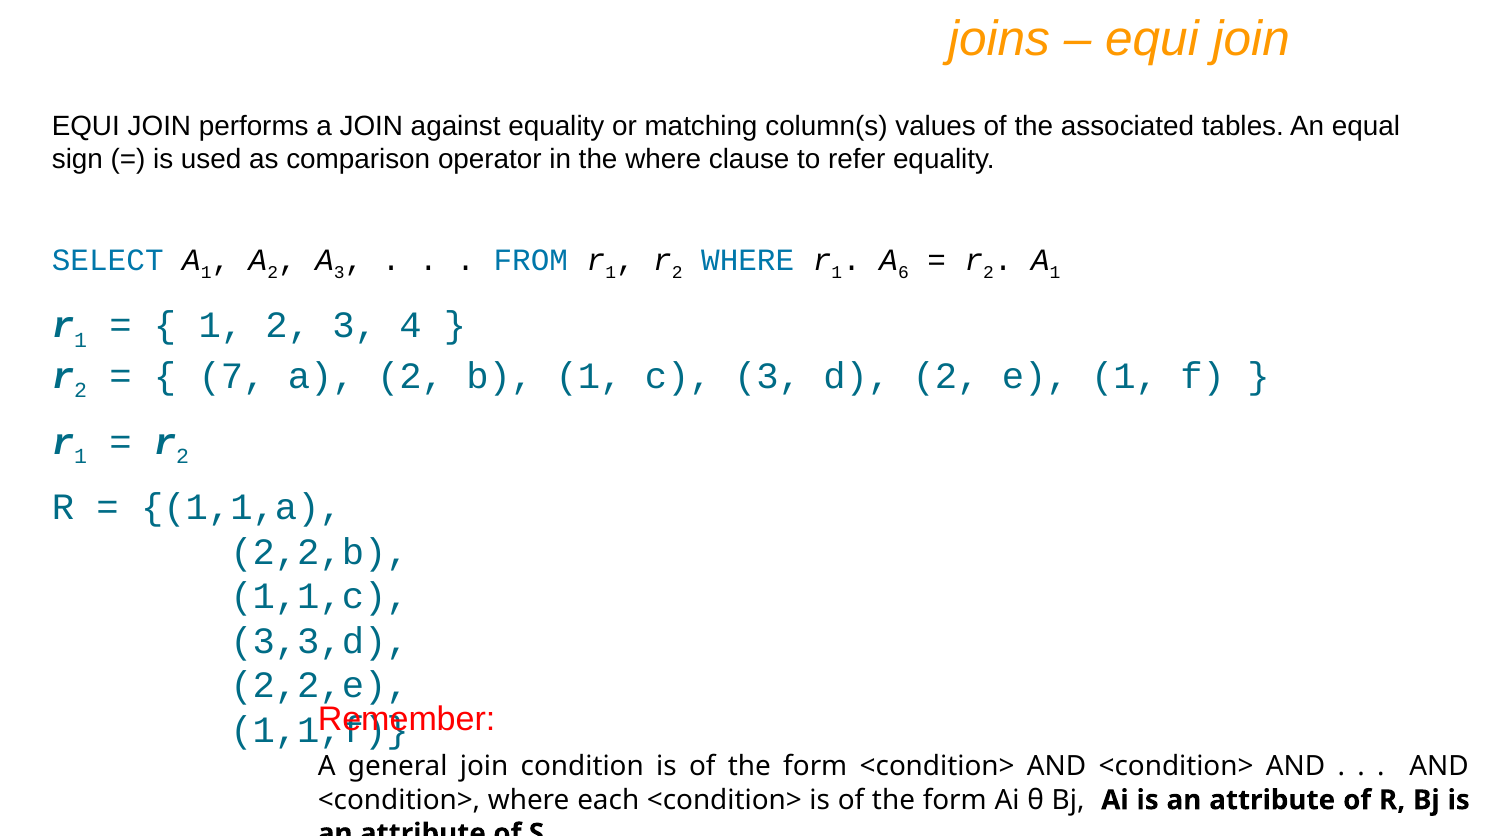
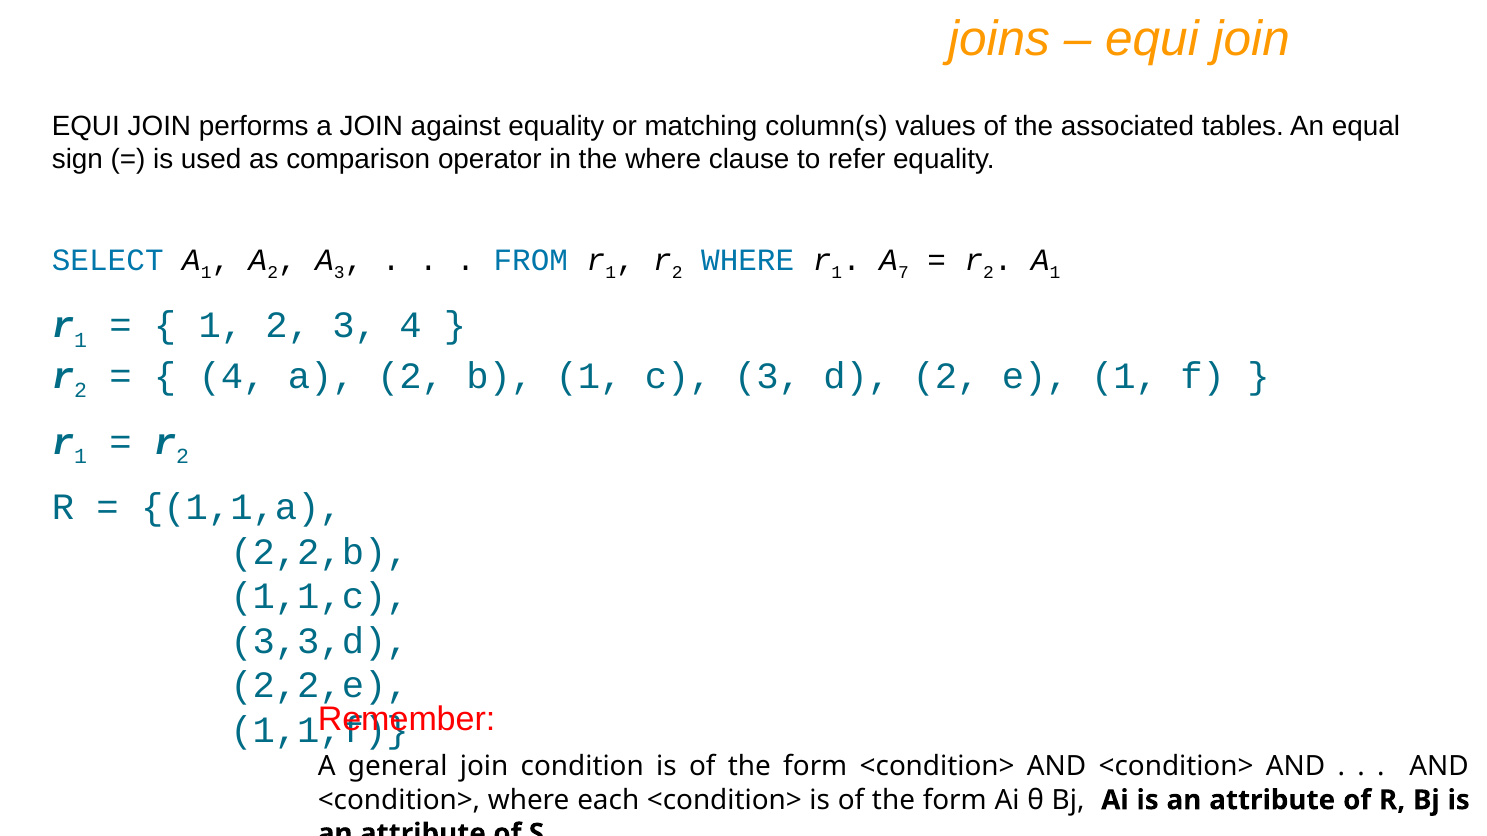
6: 6 -> 7 (903, 273)
7: 7 -> 4 (232, 376)
